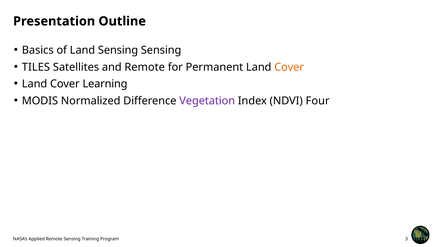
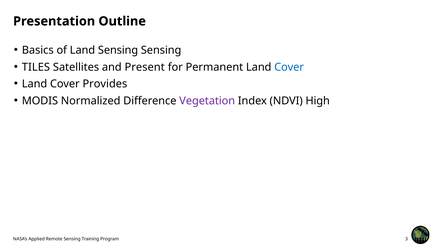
and Remote: Remote -> Present (145, 67)
Cover colour: orange -> blue (289, 67)
Learning: Learning -> Provides (105, 84)
Four: Four -> High (318, 101)
